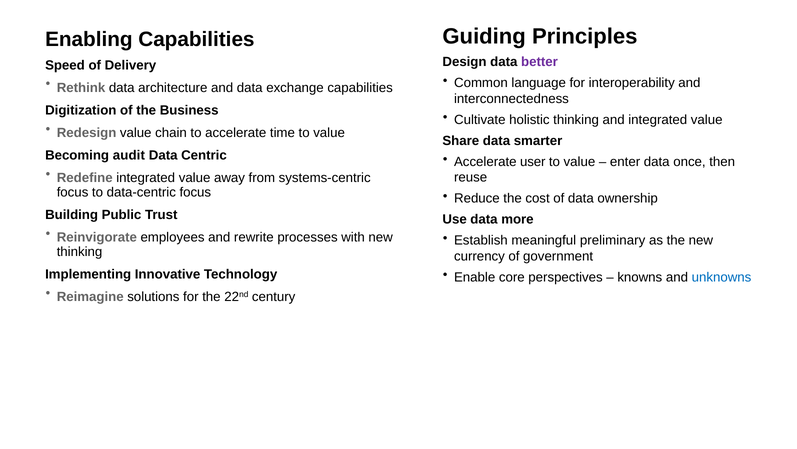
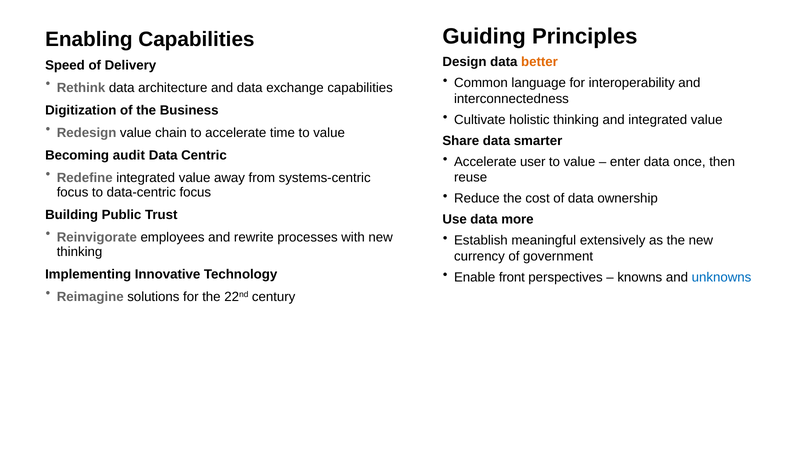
better colour: purple -> orange (539, 62)
preliminary: preliminary -> extensively (613, 240)
core: core -> front (512, 277)
